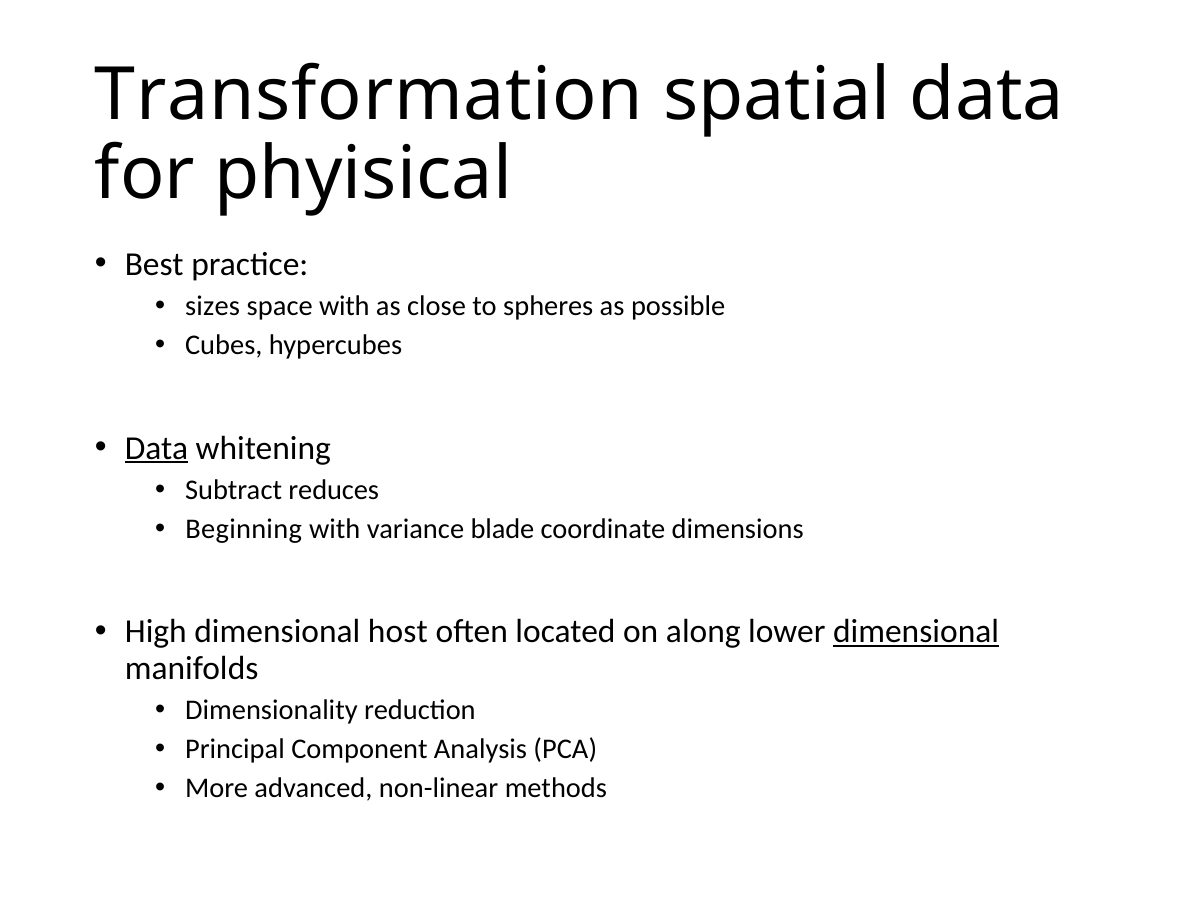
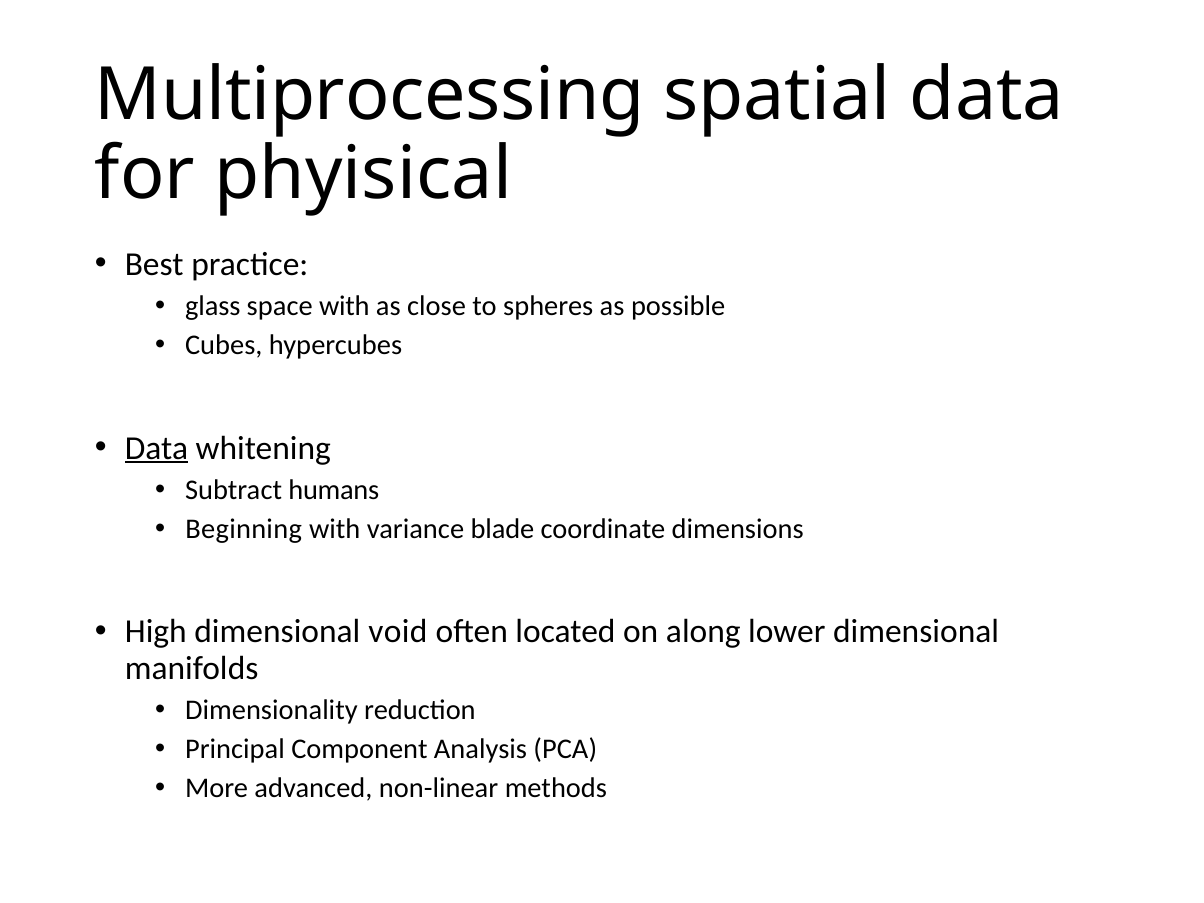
Transformation: Transformation -> Multiprocessing (370, 95)
sizes: sizes -> glass (213, 306)
reduces: reduces -> humans (334, 490)
host: host -> void (398, 632)
dimensional underline: present -> none (916, 632)
